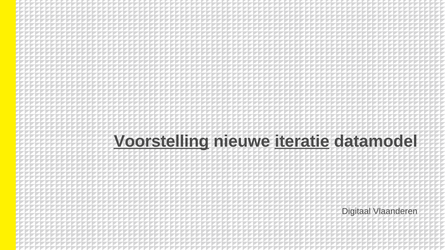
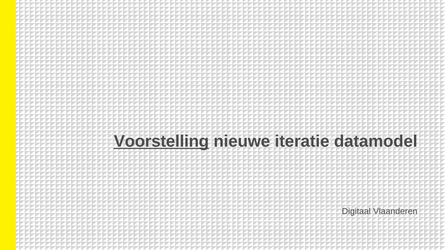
iteratie underline: present -> none (302, 141)
